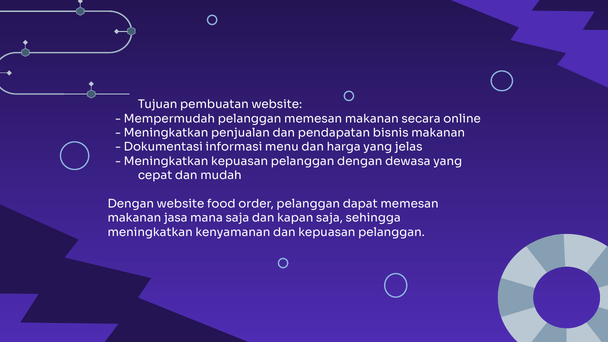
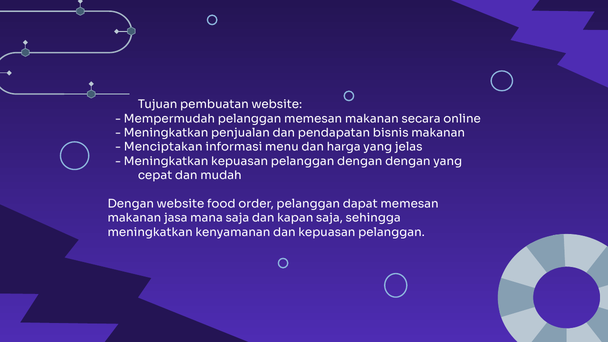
Dokumentasi: Dokumentasi -> Menciptakan (163, 147)
dengan dewasa: dewasa -> dengan (408, 161)
